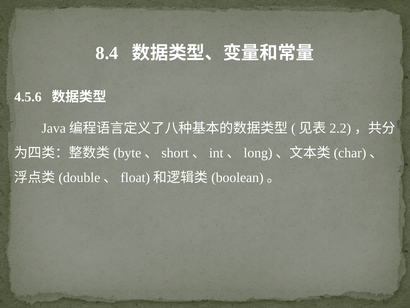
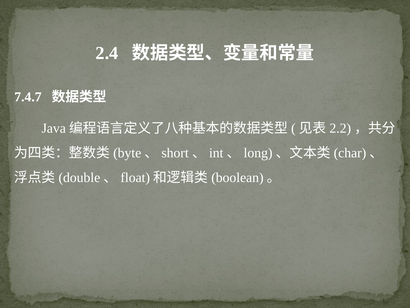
8.4: 8.4 -> 2.4 (107, 53)
4.5.6: 4.5.6 -> 7.4.7 (28, 97)
